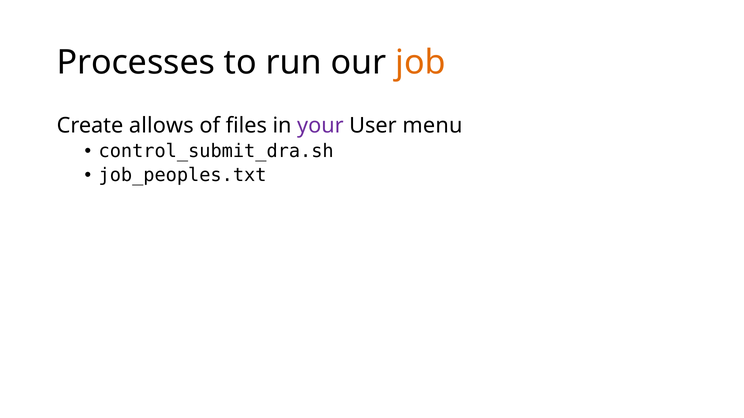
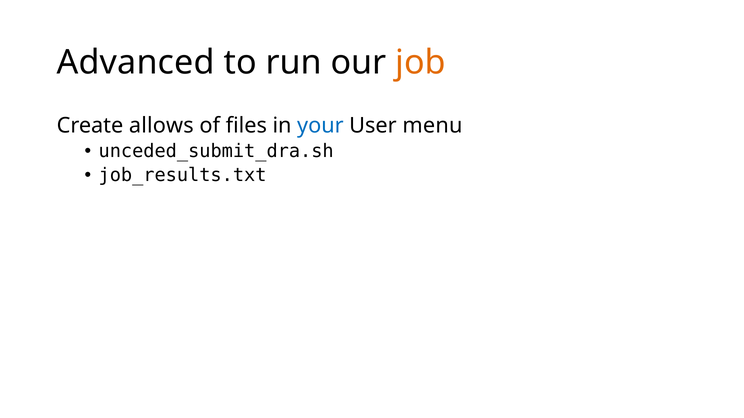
Processes: Processes -> Advanced (136, 62)
your colour: purple -> blue (320, 126)
control_submit_dra.sh: control_submit_dra.sh -> unceded_submit_dra.sh (216, 151)
job_peoples.txt: job_peoples.txt -> job_results.txt (183, 175)
